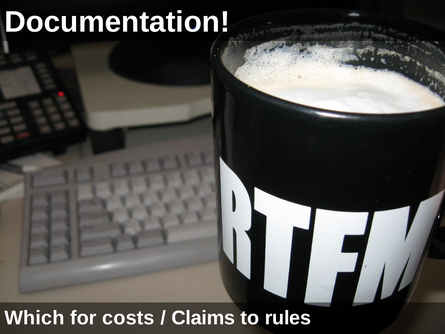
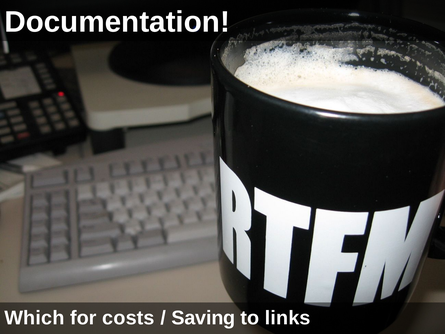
Claims: Claims -> Saving (203, 318)
rules: rules -> links (288, 318)
